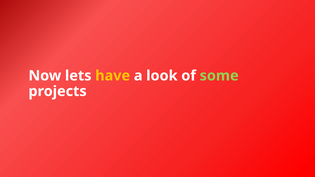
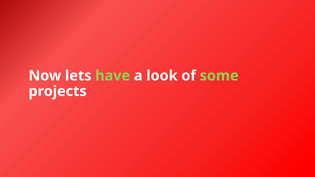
have colour: yellow -> light green (113, 76)
